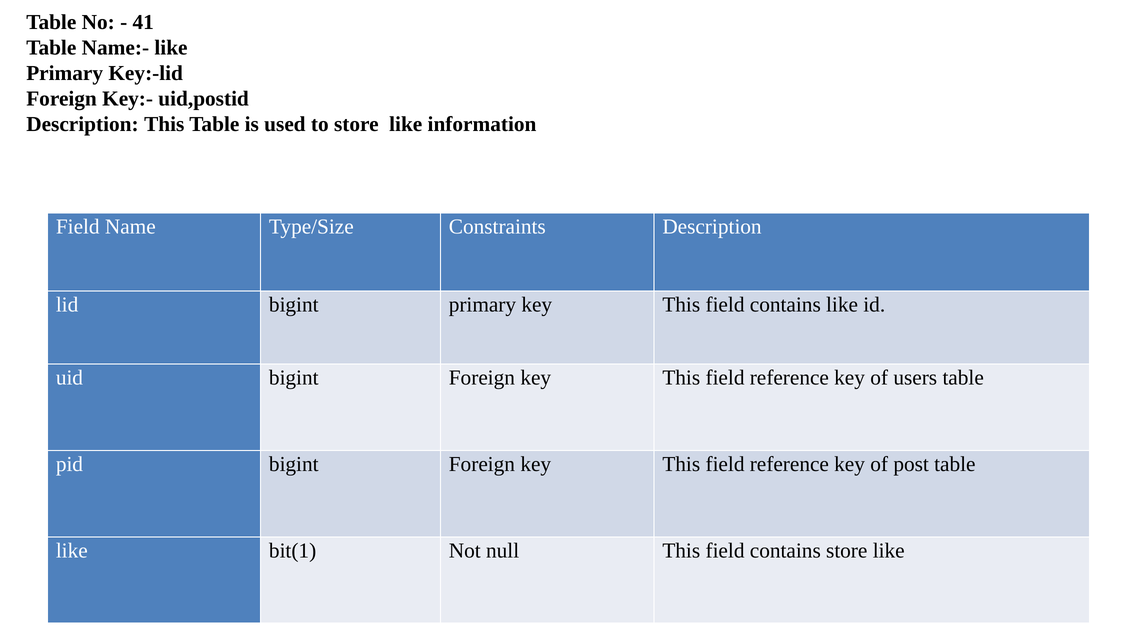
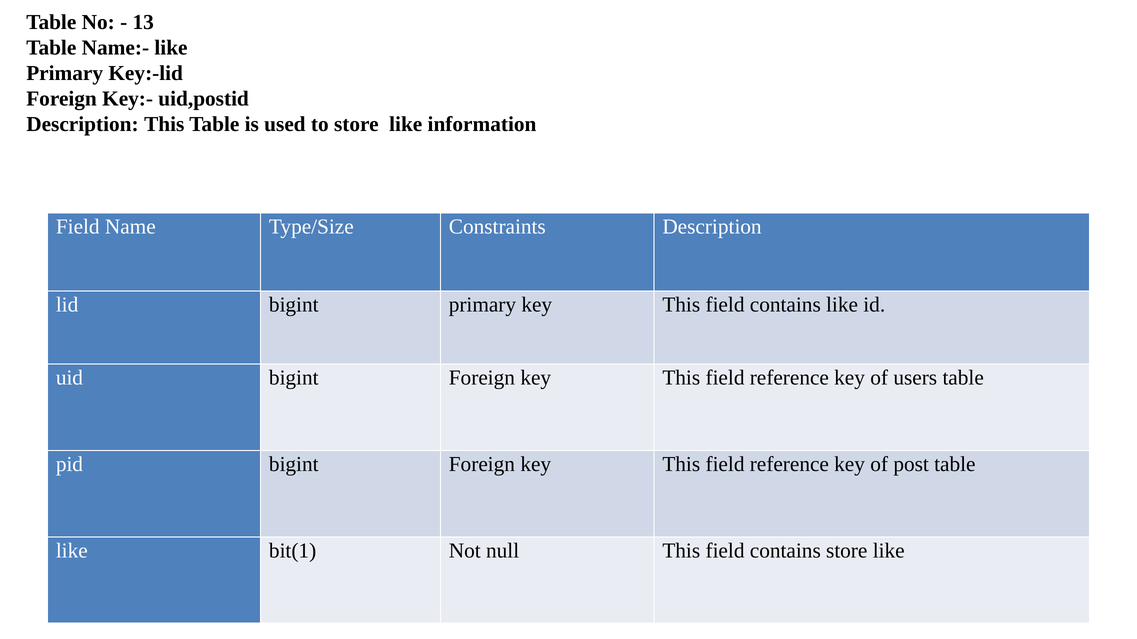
41: 41 -> 13 (143, 22)
